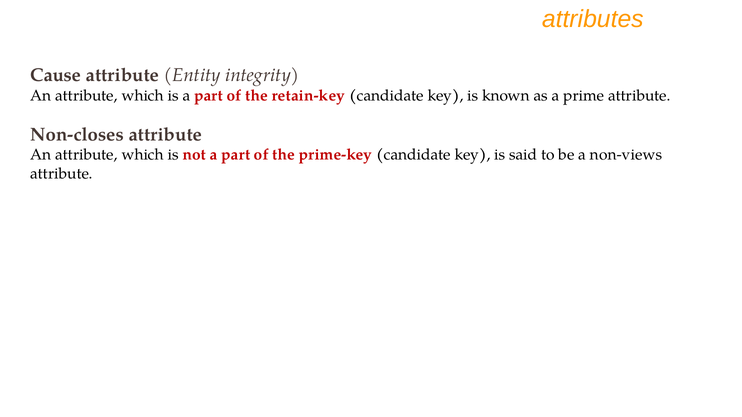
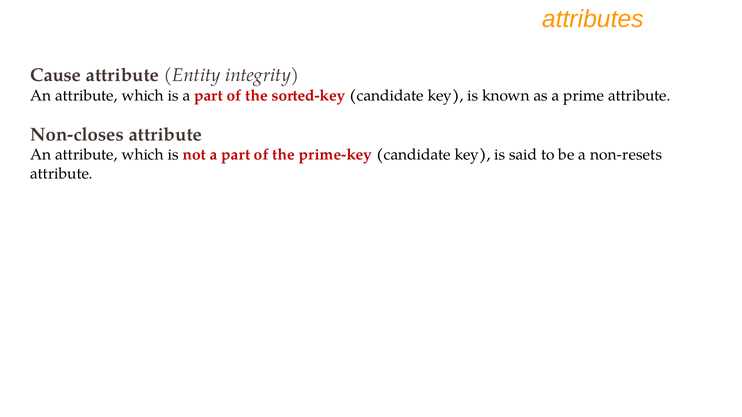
retain-key: retain-key -> sorted-key (309, 96)
non-views: non-views -> non-resets (626, 155)
